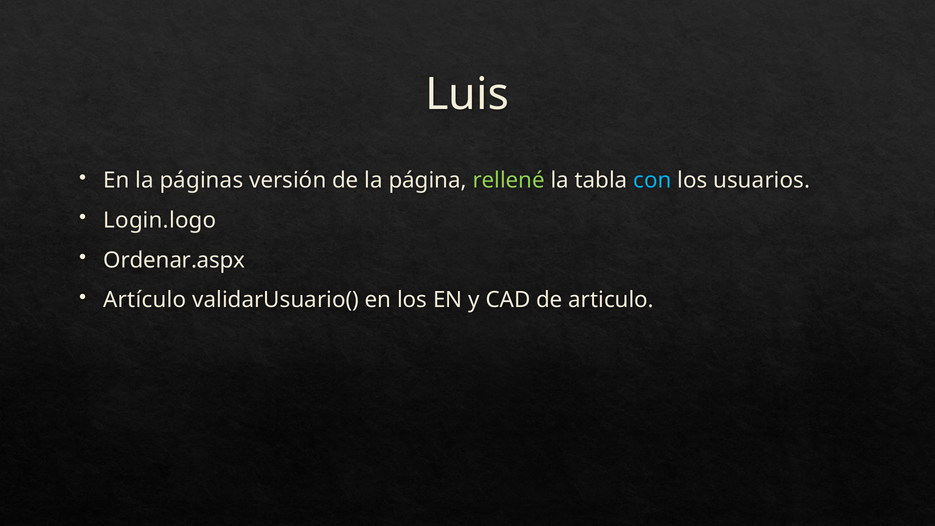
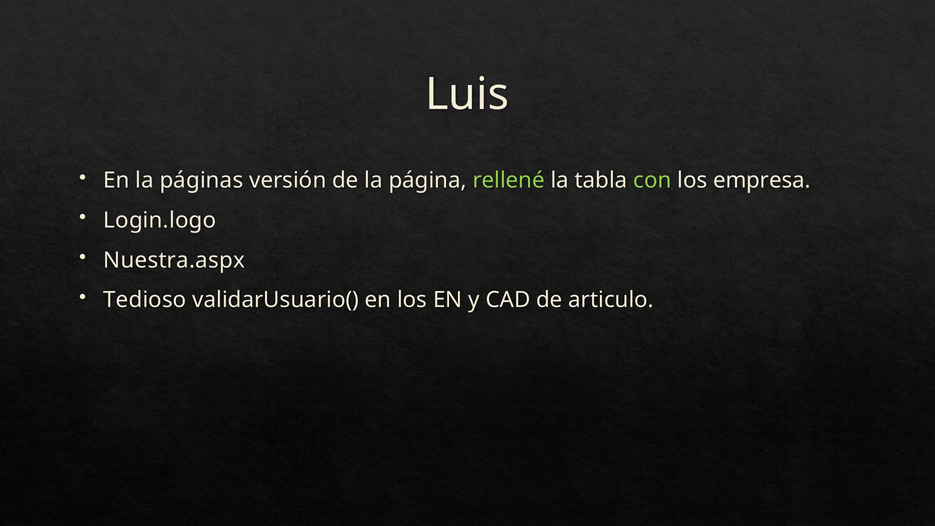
con colour: light blue -> light green (652, 180)
usuarios: usuarios -> empresa (762, 180)
Ordenar.aspx: Ordenar.aspx -> Nuestra.aspx (174, 260)
Artículo: Artículo -> Tedioso (145, 300)
